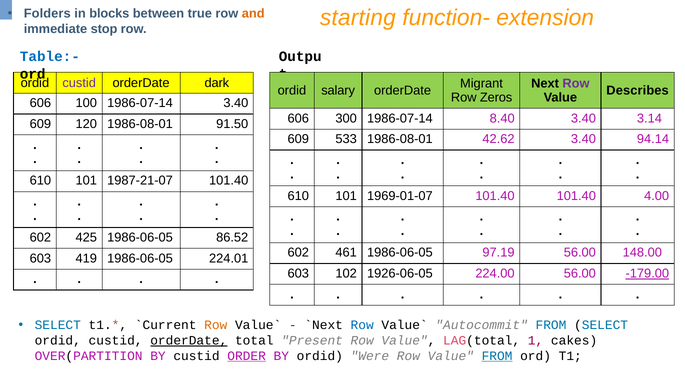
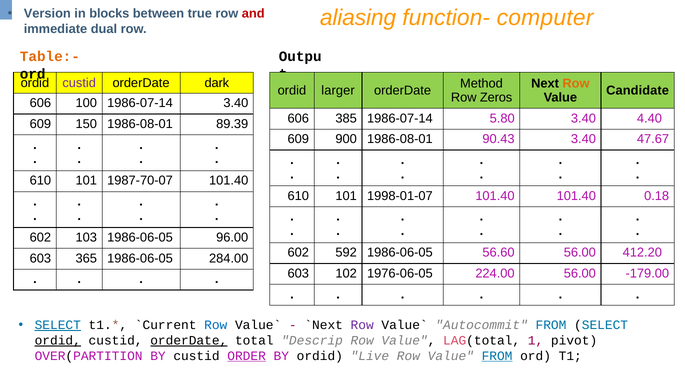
Folders: Folders -> Version (47, 14)
and colour: orange -> red (253, 14)
starting: starting -> aliasing (358, 18)
extension: extension -> computer (545, 18)
stop: stop -> dual (104, 29)
Table:- colour: blue -> orange (50, 57)
Migrant: Migrant -> Method (481, 83)
Row colour: purple -> orange (576, 83)
salary: salary -> larger (338, 91)
Describes: Describes -> Candidate (638, 91)
300: 300 -> 385 (346, 118)
8.40: 8.40 -> 5.80 (502, 118)
3.14: 3.14 -> 4.40 (649, 118)
120: 120 -> 150 (86, 124)
91.50: 91.50 -> 89.39 (232, 124)
533: 533 -> 900 (346, 139)
42.62: 42.62 -> 90.43 (499, 139)
94.14: 94.14 -> 47.67 (653, 139)
1987-21-07: 1987-21-07 -> 1987-70-07 (140, 181)
1969-01-07: 1969-01-07 -> 1998-01-07 (400, 196)
4.00: 4.00 -> 0.18 (657, 196)
425: 425 -> 103 (86, 238)
86.52: 86.52 -> 96.00 (232, 238)
461: 461 -> 592 (346, 253)
97.19: 97.19 -> 56.60 (499, 253)
148.00: 148.00 -> 412.20 (642, 253)
419: 419 -> 365 (86, 259)
224.01: 224.01 -> 284.00 (229, 259)
1926-06-05: 1926-06-05 -> 1976-06-05 (400, 274)
-179.00 underline: present -> none (647, 274)
SELECT underline: none -> present (58, 325)
Row colour: orange -> blue (216, 325)
Row colour: blue -> purple (362, 325)
ordid underline: none -> present (58, 341)
Present: Present -> Descrip (312, 341)
cakes: cakes -> pivot (574, 341)
Were: Were -> Live (370, 356)
